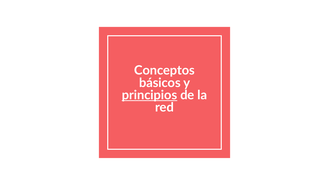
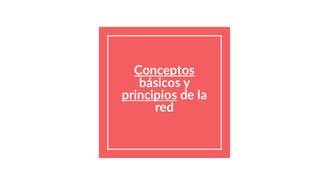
Conceptos underline: none -> present (165, 71)
